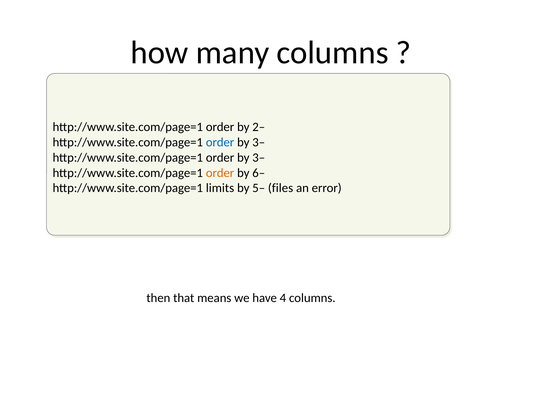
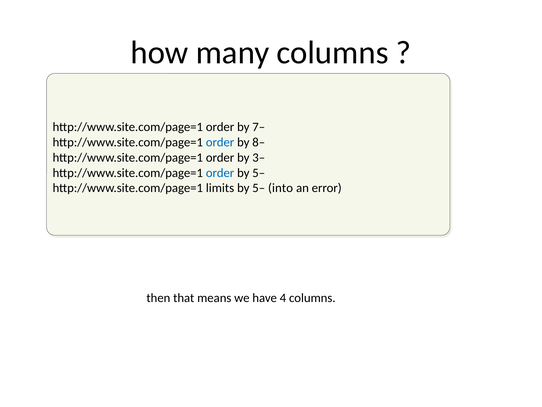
2–: 2– -> 7– (259, 127)
3–: 3– -> 8– (259, 142)
order colour: orange -> blue (220, 173)
6–: 6– -> 5– (259, 173)
files: files -> into (281, 188)
